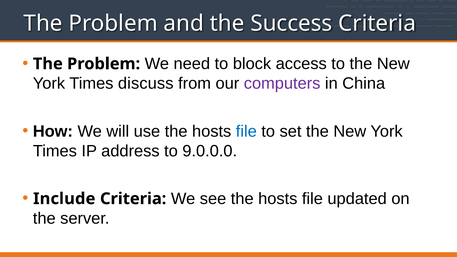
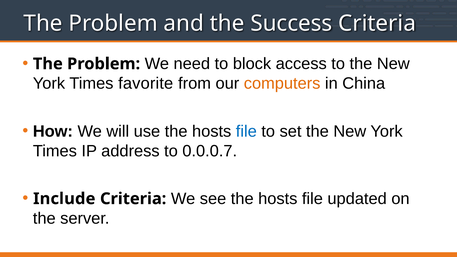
discuss: discuss -> favorite (146, 84)
computers colour: purple -> orange (282, 84)
9.0.0.0: 9.0.0.0 -> 0.0.0.7 (210, 151)
